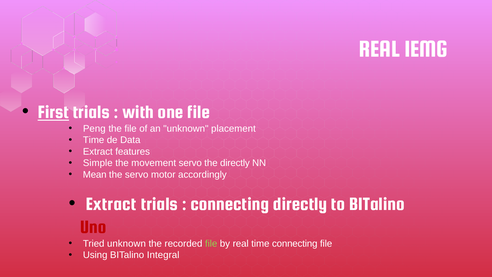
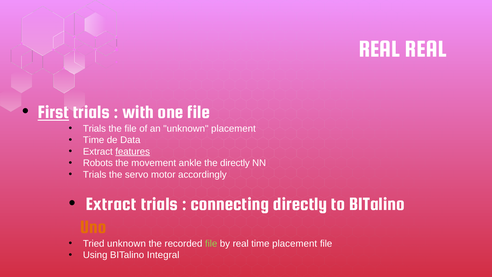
REAL IEMG: IEMG -> REAL (426, 49)
Peng: Peng -> Trials (94, 128)
features underline: none -> present (133, 151)
Simple: Simple -> Robots (98, 163)
movement servo: servo -> ankle (190, 163)
Mean: Mean -> Trials (95, 174)
Uno colour: red -> orange (93, 227)
time connecting: connecting -> placement (295, 243)
